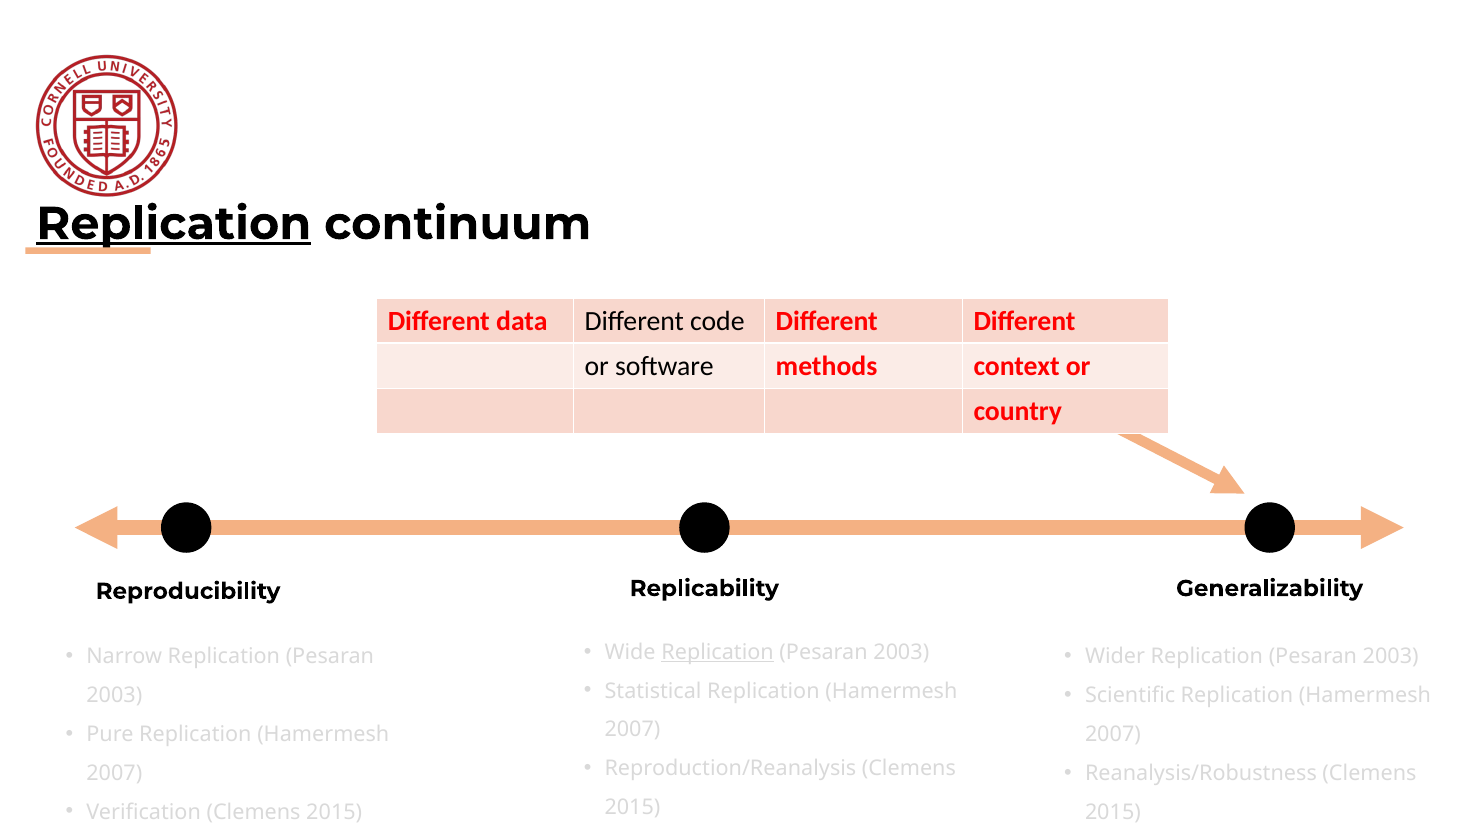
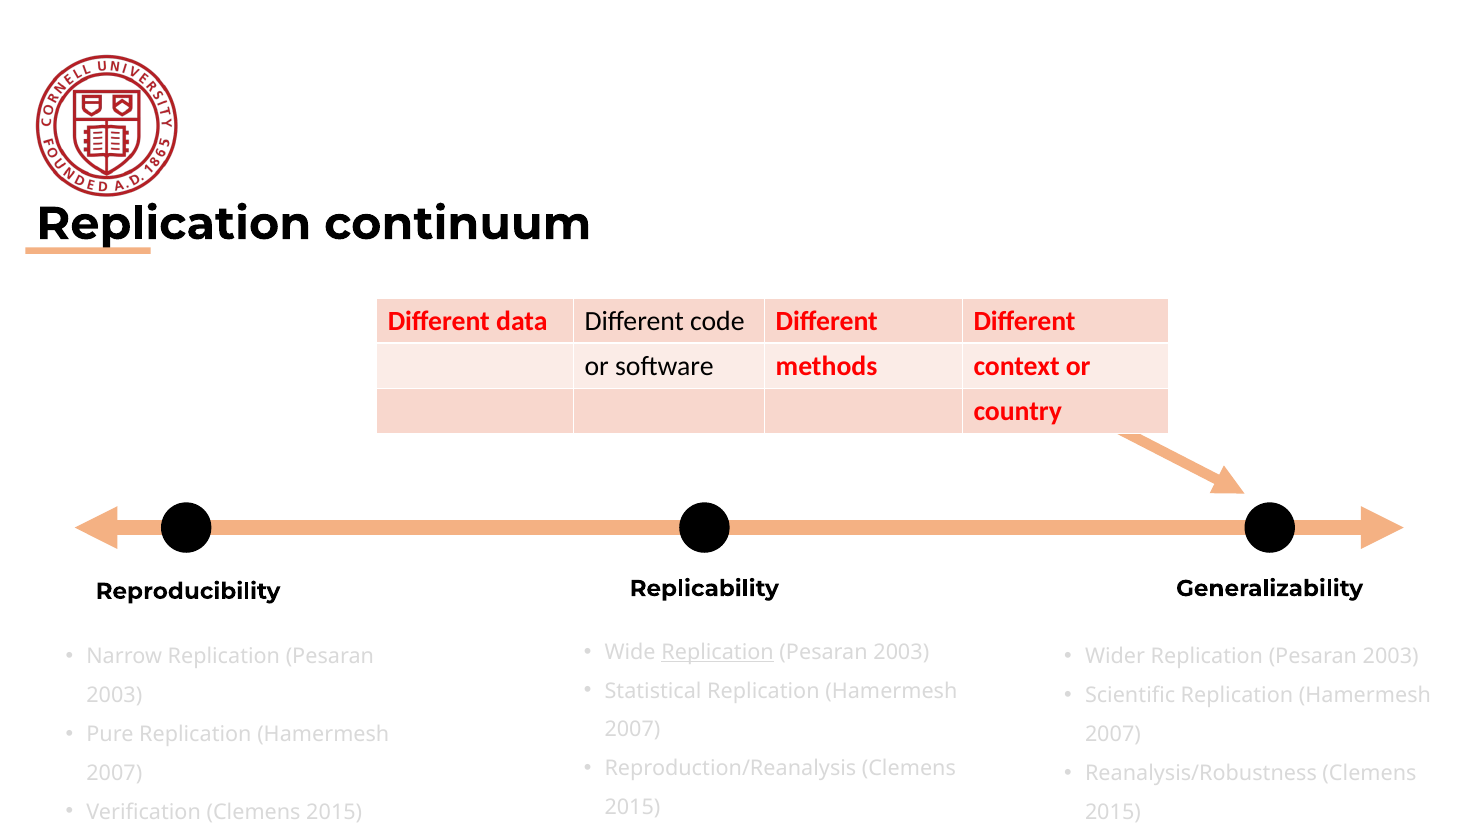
Replication underline: present -> none (174, 224)
